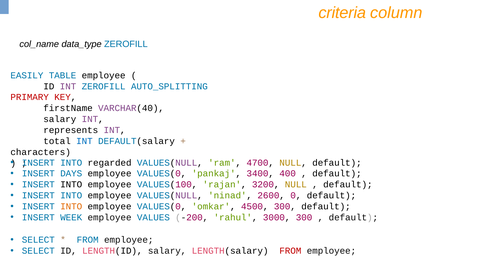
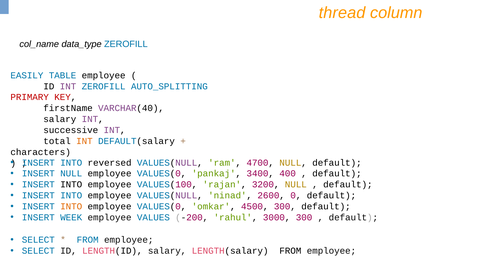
criteria: criteria -> thread (342, 13)
represents: represents -> successive (71, 130)
INT colour: blue -> orange (84, 141)
regarded: regarded -> reversed (110, 163)
INSERT DAYS: DAYS -> NULL (71, 174)
FROM colour: red -> black (290, 251)
